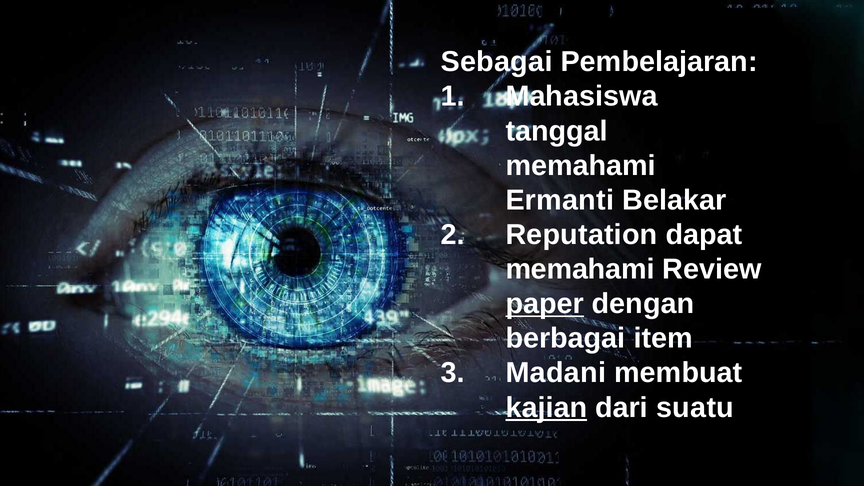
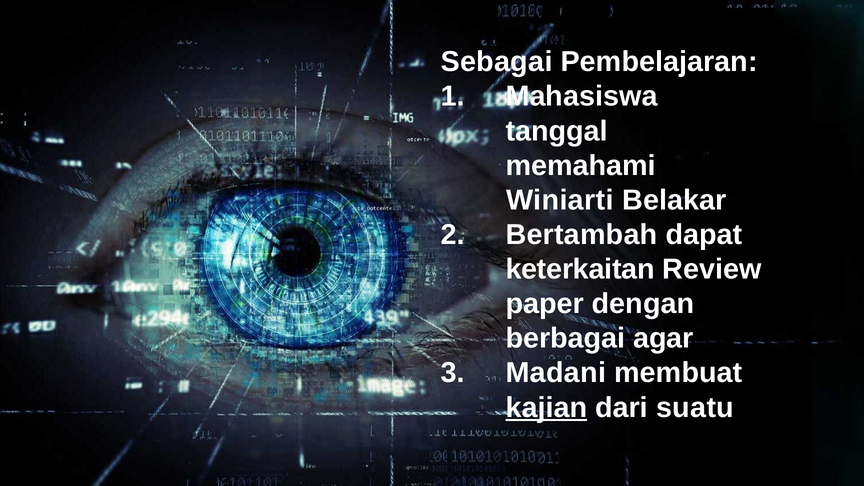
Ermanti: Ermanti -> Winiarti (560, 200)
Reputation: Reputation -> Bertambah (581, 235)
memahami: memahami -> keterkaitan (580, 269)
paper underline: present -> none (545, 304)
item: item -> agar (663, 338)
